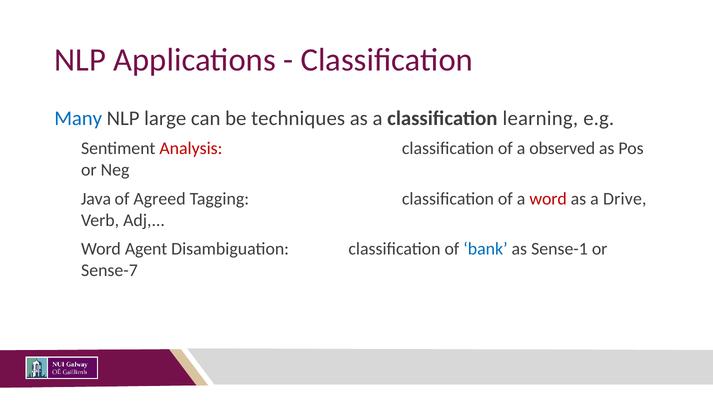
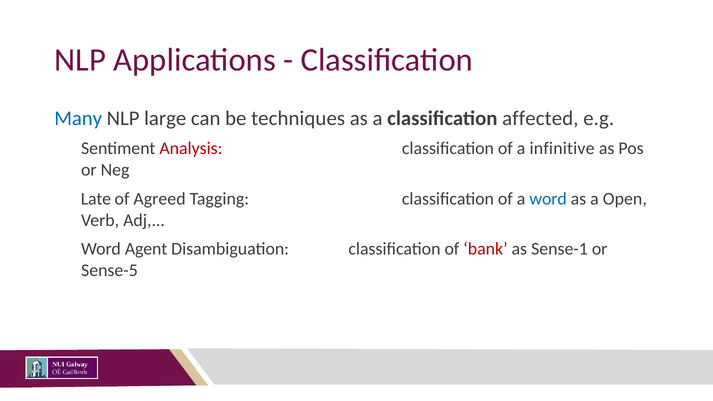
learning: learning -> affected (540, 118)
observed: observed -> infinitive (562, 149)
Java: Java -> Late (96, 199)
word colour: red -> blue (548, 199)
Drive: Drive -> Open (625, 199)
bank colour: blue -> red (485, 249)
Sense-7: Sense-7 -> Sense-5 (109, 270)
